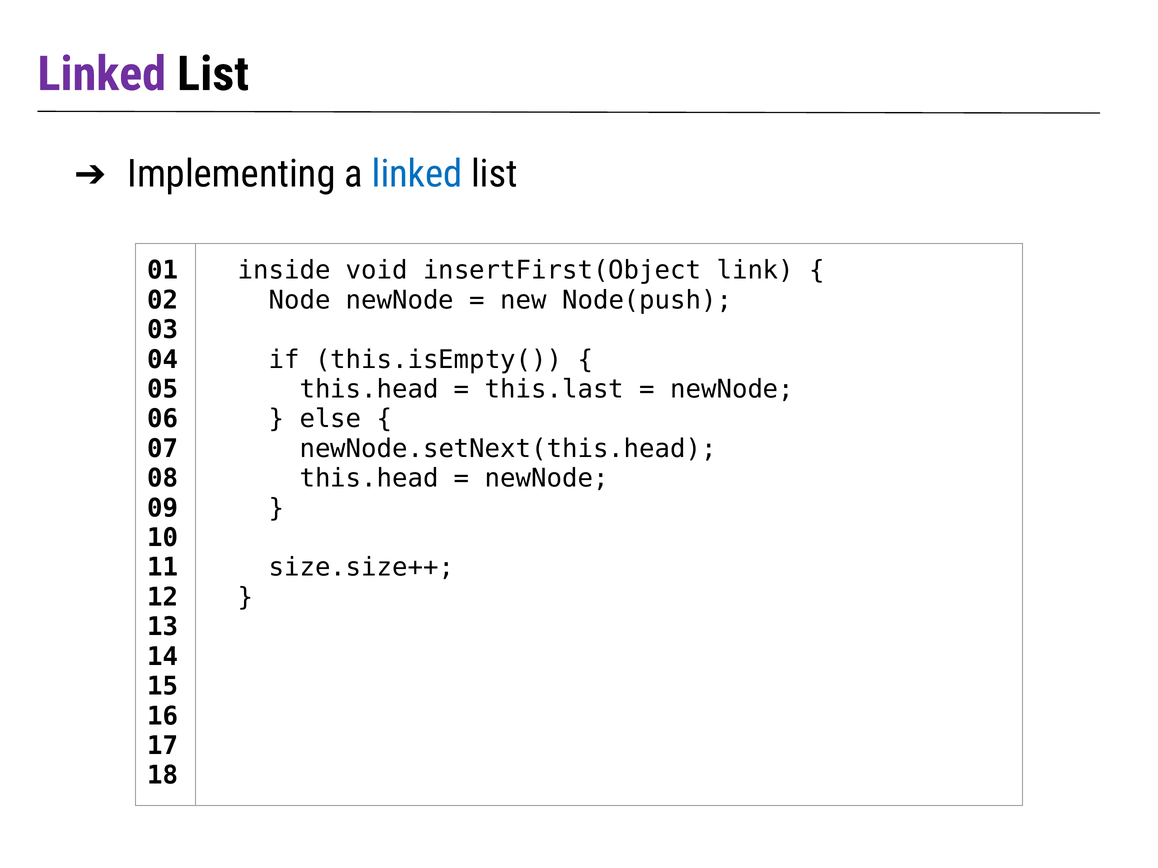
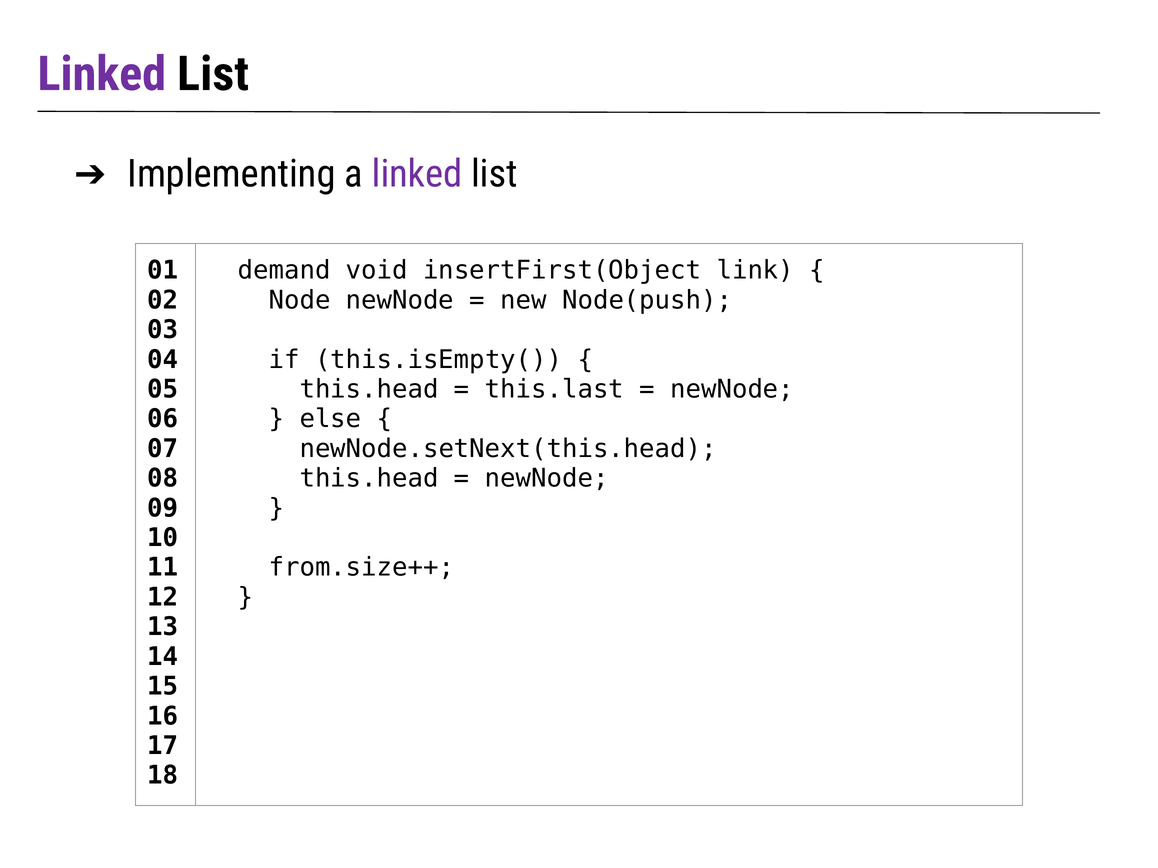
linked colour: blue -> purple (417, 174)
inside: inside -> demand (284, 271)
size.size++: size.size++ -> from.size++ (361, 568)
